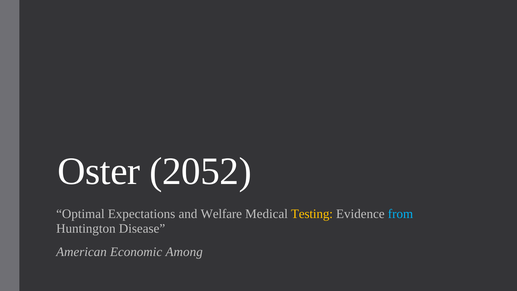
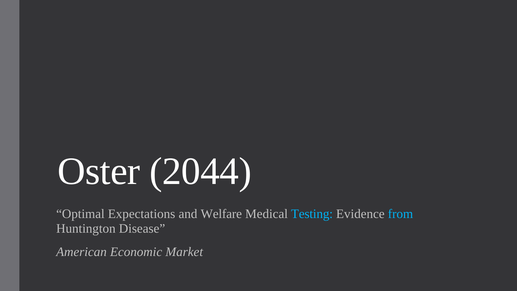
2052: 2052 -> 2044 (200, 171)
Testing colour: yellow -> light blue (312, 214)
Among: Among -> Market (184, 252)
